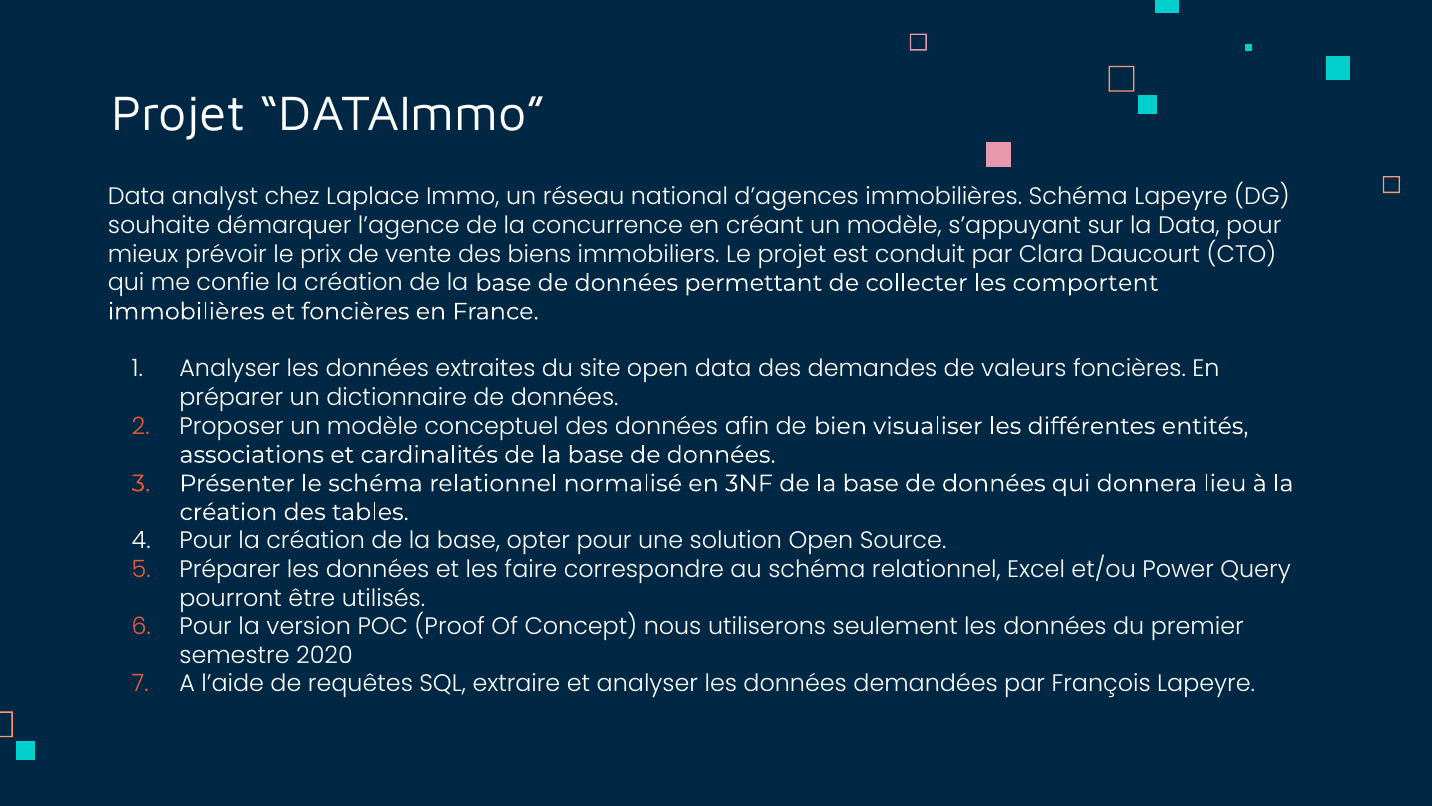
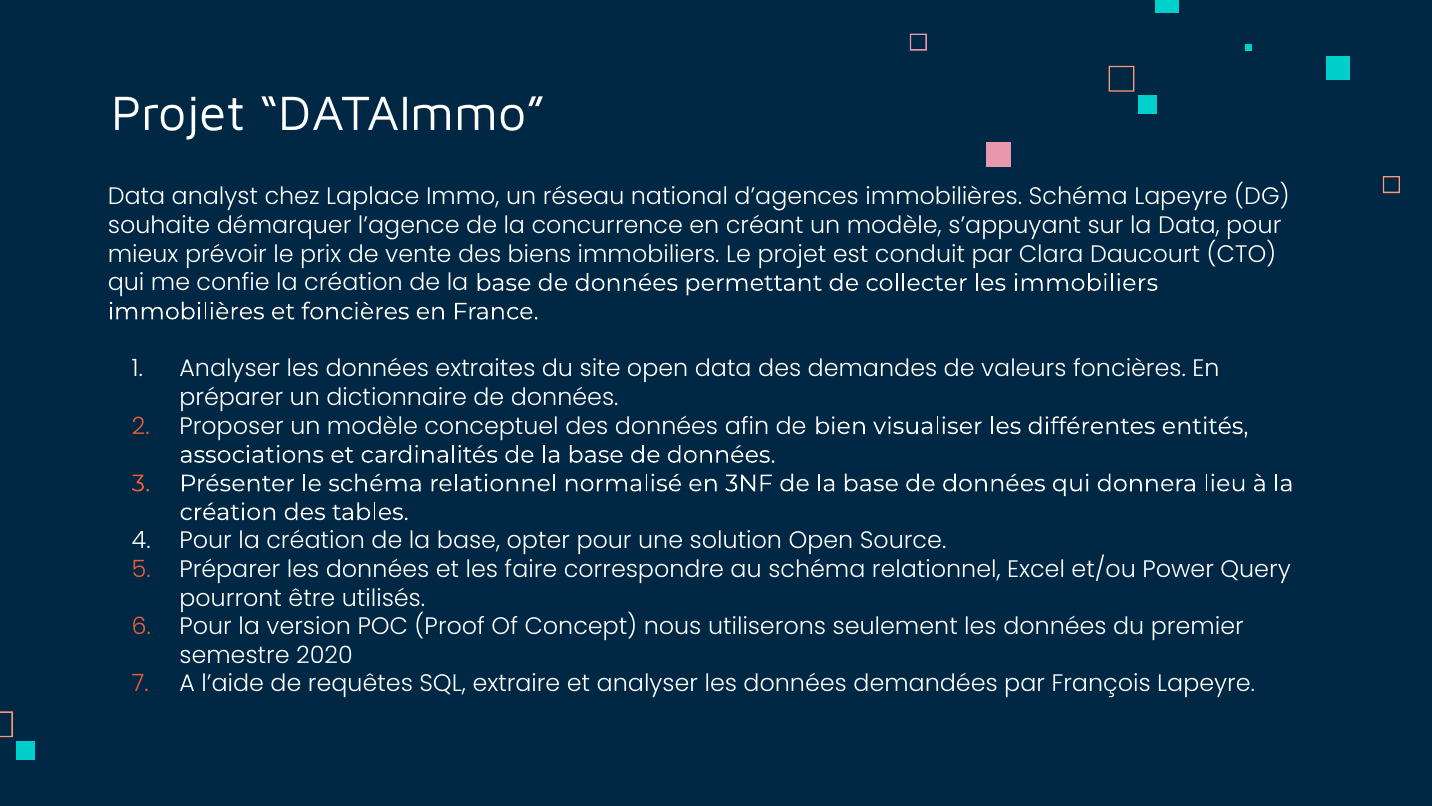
les comportent: comportent -> immobiliers (1086, 283)
